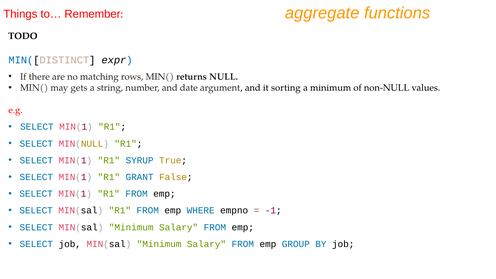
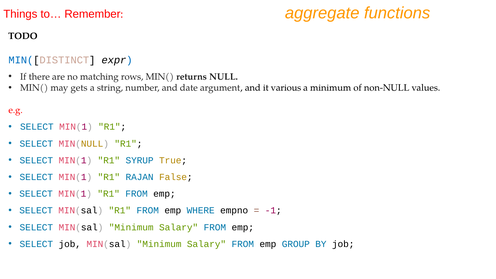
sorting: sorting -> various (286, 88)
GRANT: GRANT -> RAJAN (140, 177)
